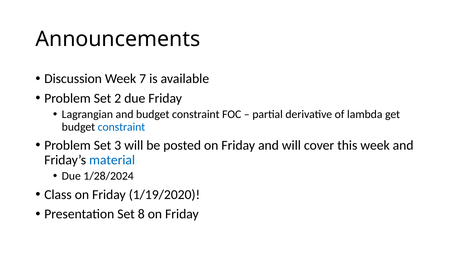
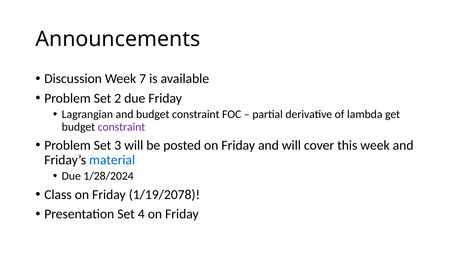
constraint colour: blue -> purple (121, 127)
1/19/2020: 1/19/2020 -> 1/19/2078 (164, 195)
8: 8 -> 4 (141, 214)
